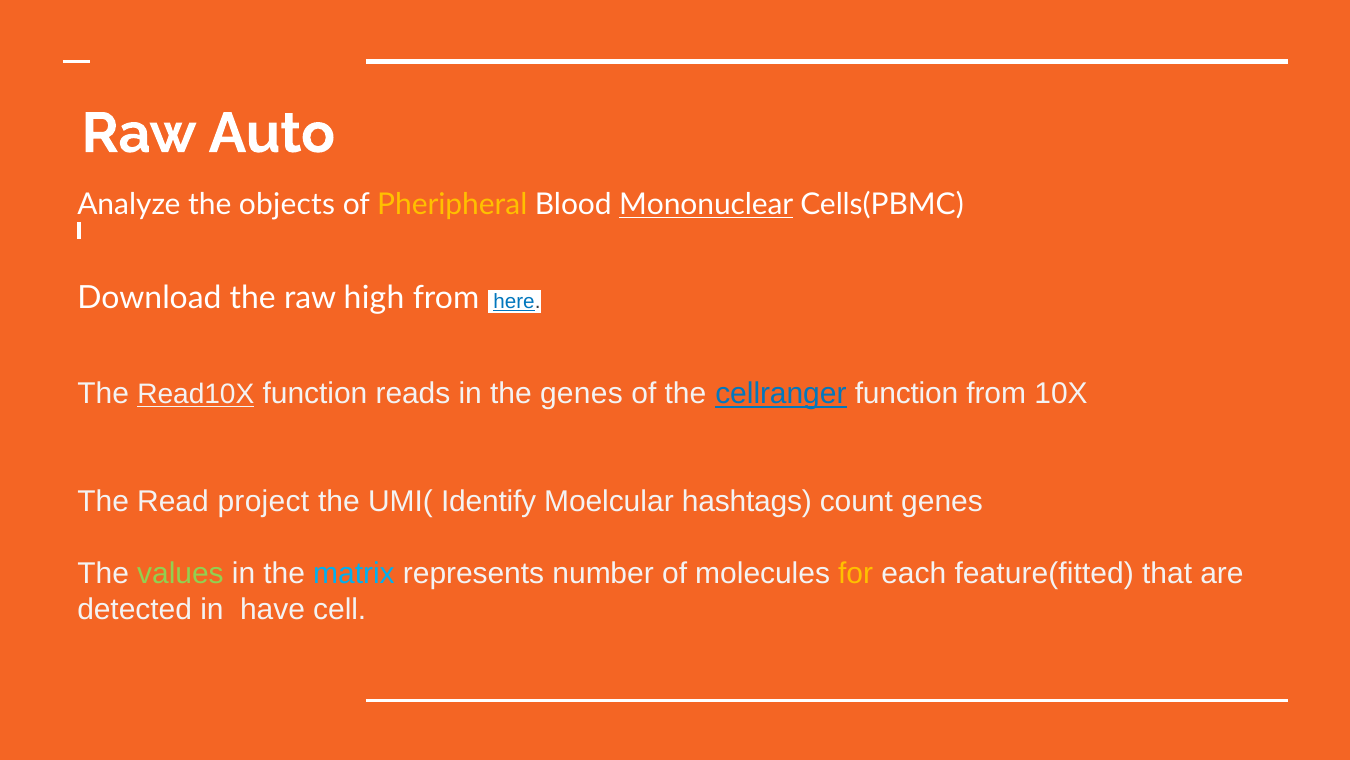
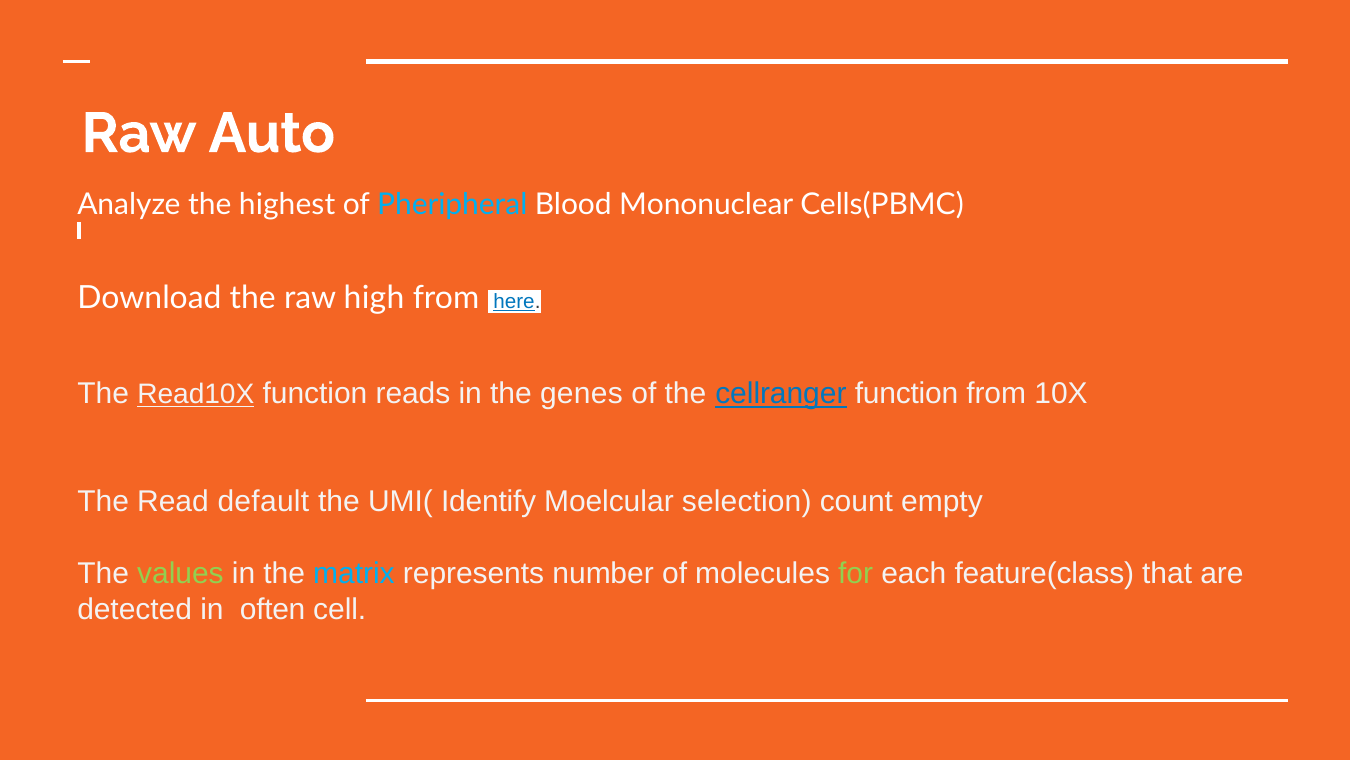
objects: objects -> highest (287, 204)
Pheripheral colour: yellow -> light blue (452, 204)
Mononuclear underline: present -> none (706, 204)
project: project -> default (263, 501)
hashtags: hashtags -> selection (747, 501)
count genes: genes -> empty (942, 501)
for colour: yellow -> light green (856, 573)
feature(fitted: feature(fitted -> feature(class (1044, 573)
have: have -> often (273, 609)
